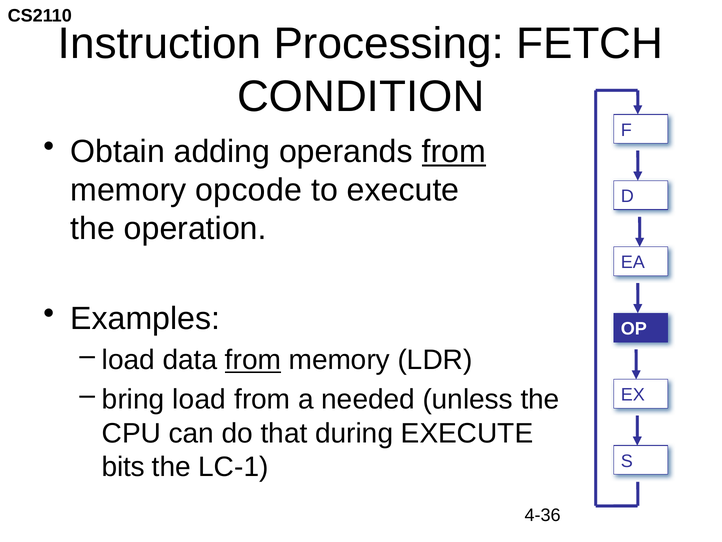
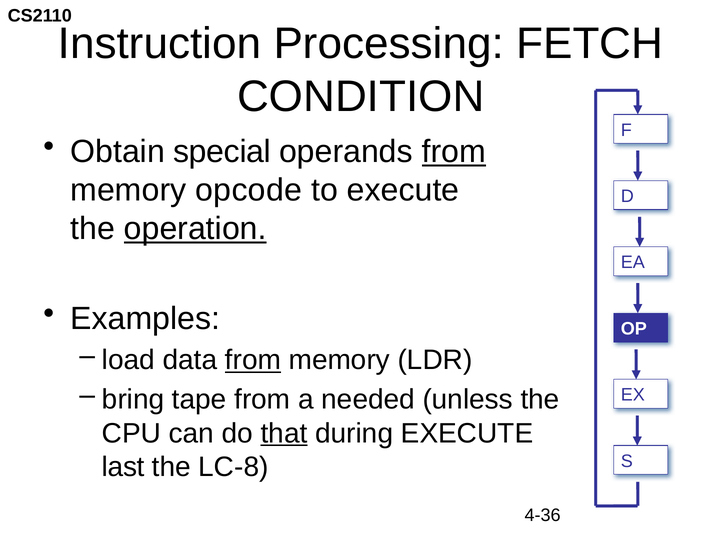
adding: adding -> special (222, 151)
operation underline: none -> present (195, 228)
bring load: load -> tape (199, 399)
that underline: none -> present (284, 433)
bits: bits -> last (123, 467)
LC-1: LC-1 -> LC-8 (233, 467)
